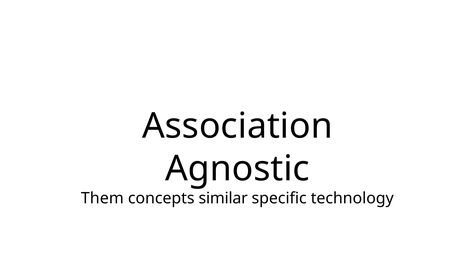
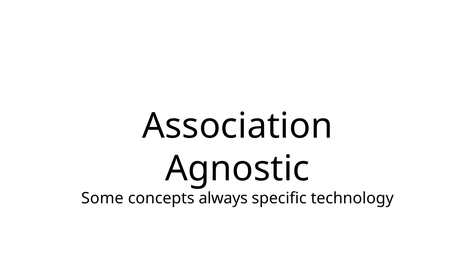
Them: Them -> Some (102, 198)
similar: similar -> always (223, 198)
